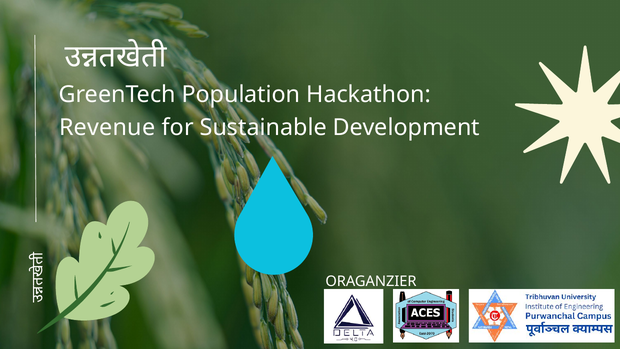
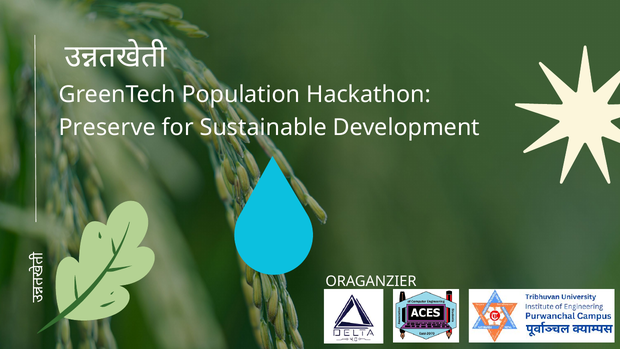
Revenue: Revenue -> Preserve (107, 127)
